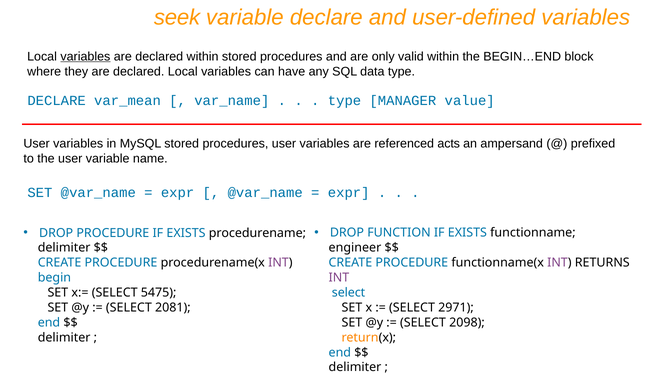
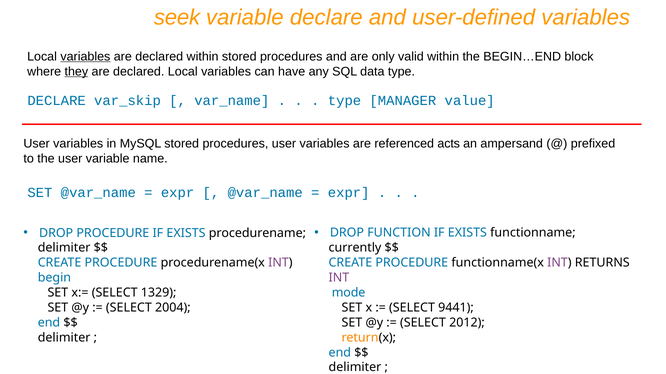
they underline: none -> present (76, 72)
var_mean: var_mean -> var_skip (128, 101)
engineer: engineer -> currently (355, 248)
select: select -> mode (349, 293)
5475: 5475 -> 1329 (159, 293)
2971: 2971 -> 9441 (456, 308)
2081: 2081 -> 2004 (173, 308)
2098: 2098 -> 2012 (467, 323)
